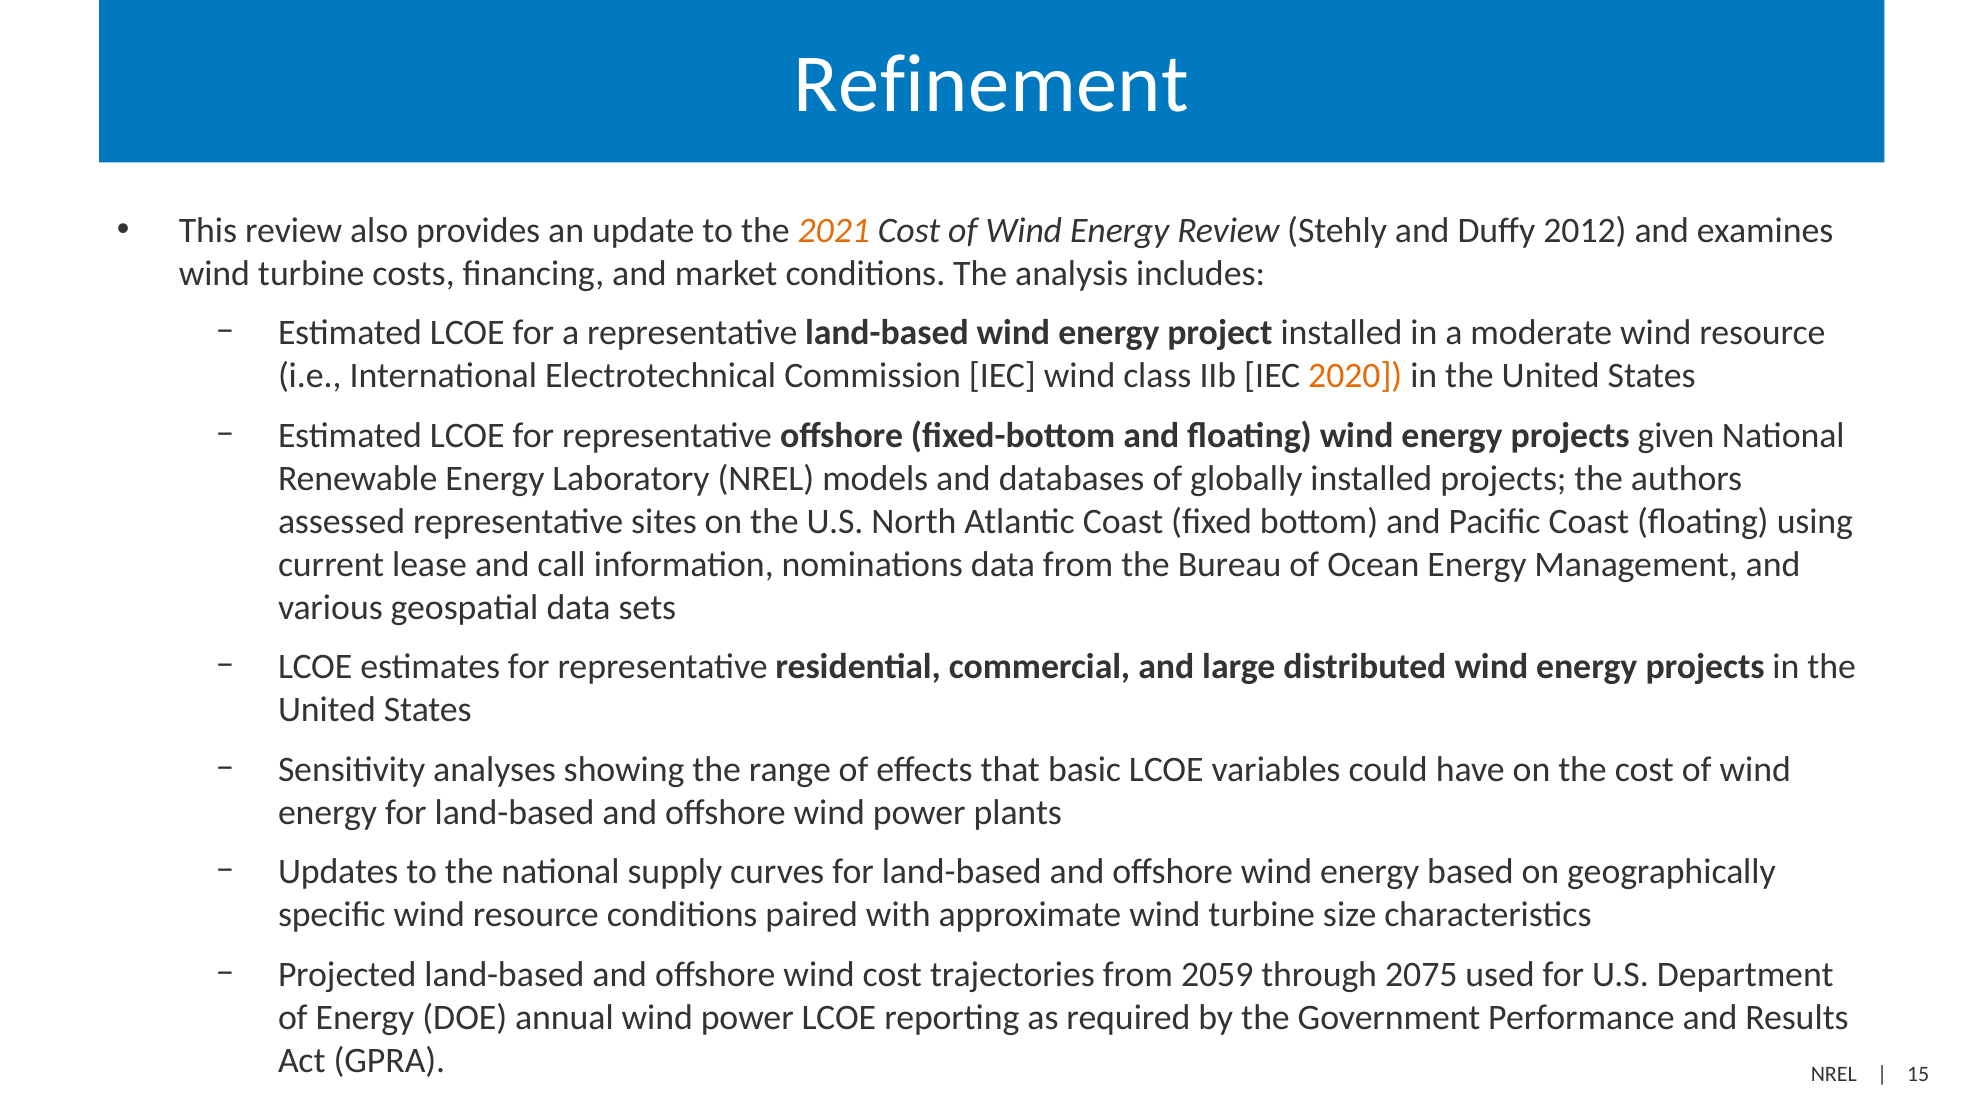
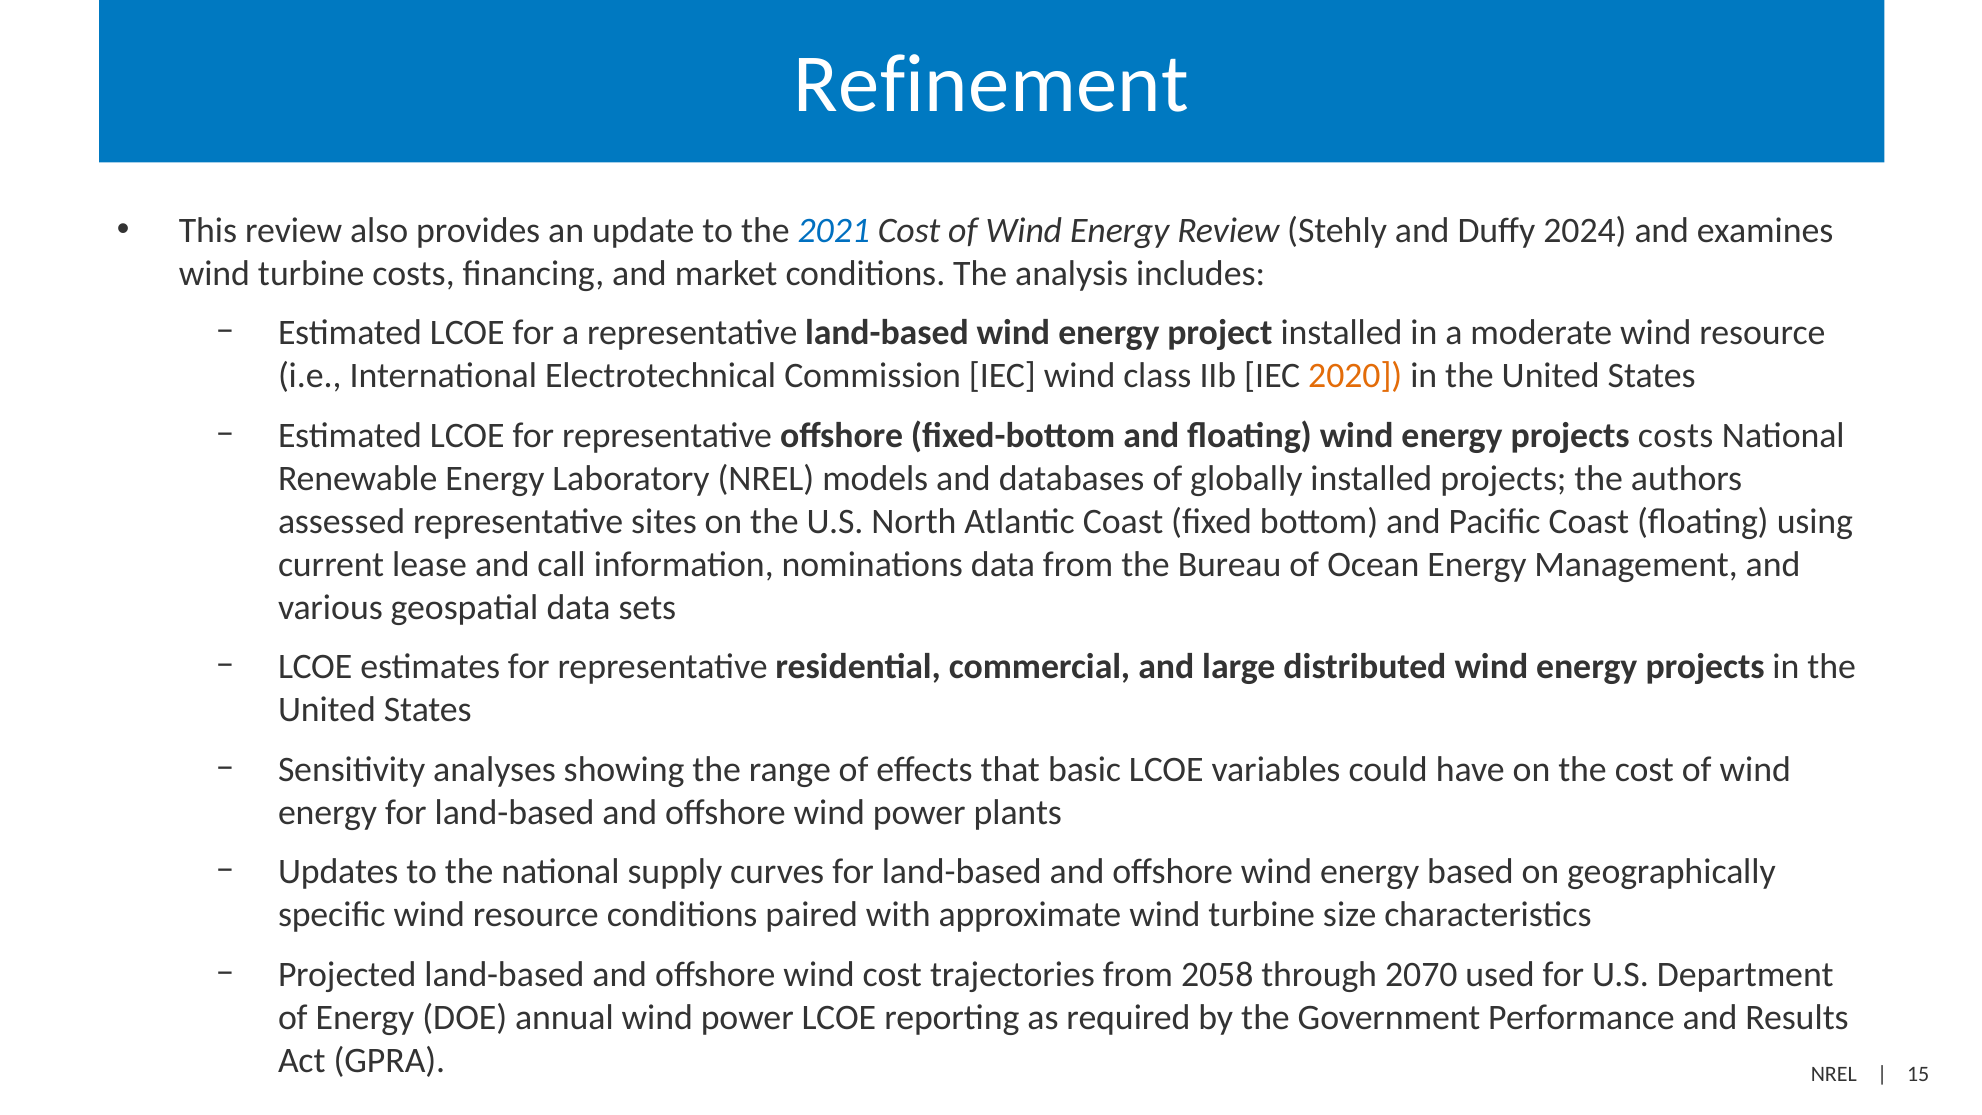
2021 colour: orange -> blue (834, 230)
2012: 2012 -> 2024 (1585, 230)
projects given: given -> costs (1676, 435)
2059: 2059 -> 2058 (1217, 974)
2075: 2075 -> 2070 (1421, 974)
